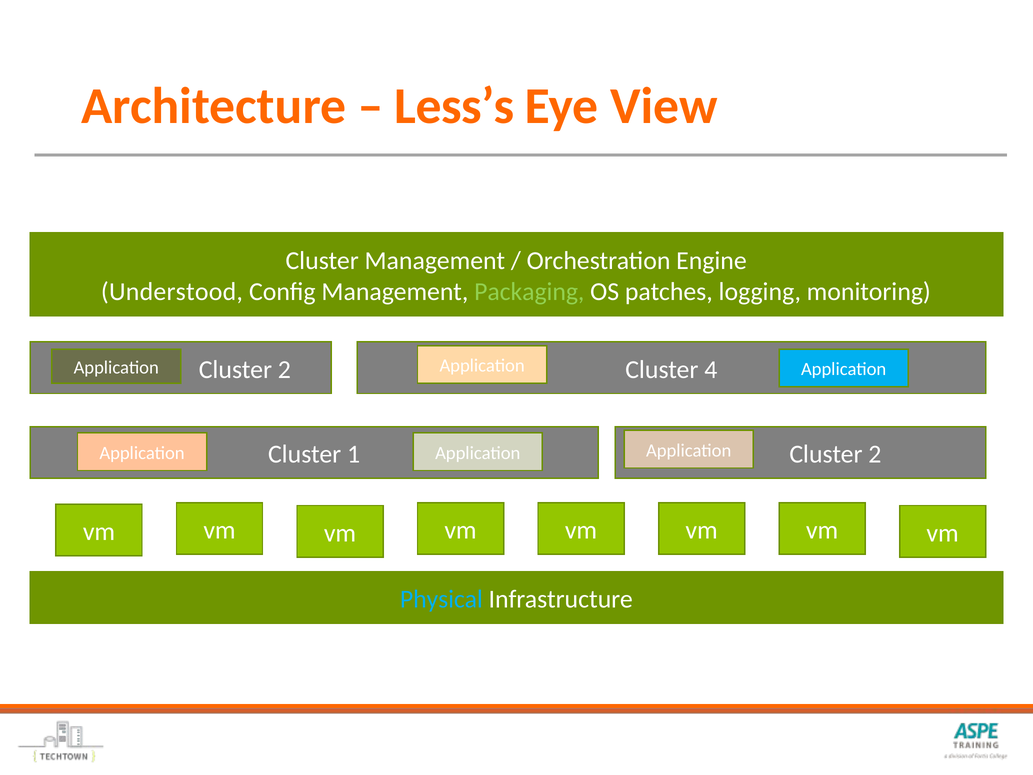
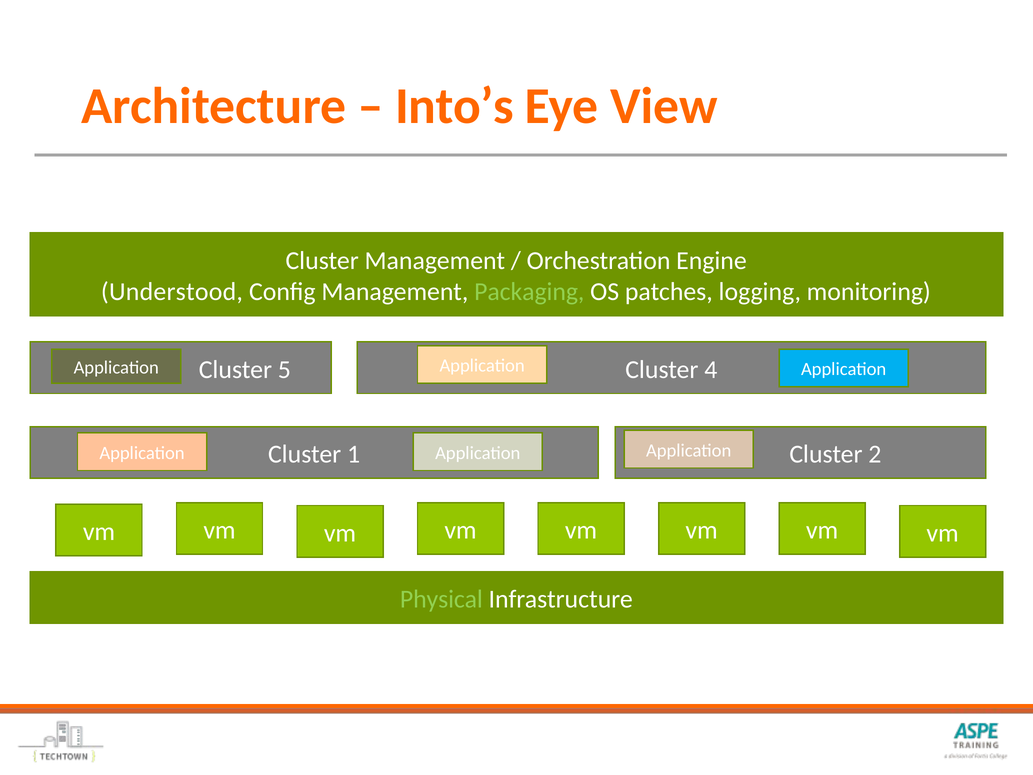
Less’s: Less’s -> Into’s (454, 106)
2: 2 -> 5 (284, 369)
Physical colour: light blue -> light green (441, 599)
